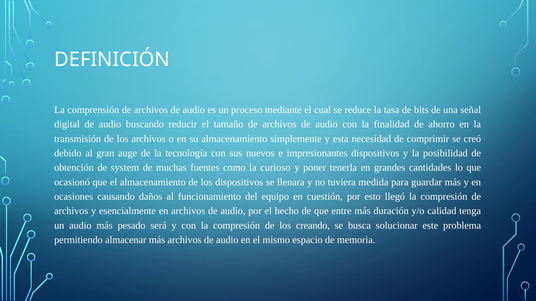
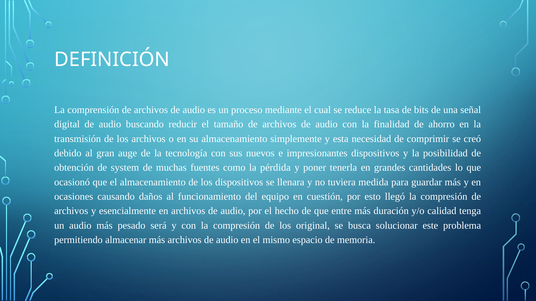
curioso: curioso -> pérdida (275, 168)
creando: creando -> original (313, 226)
